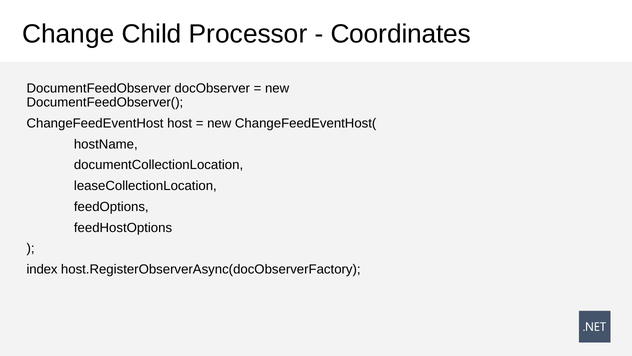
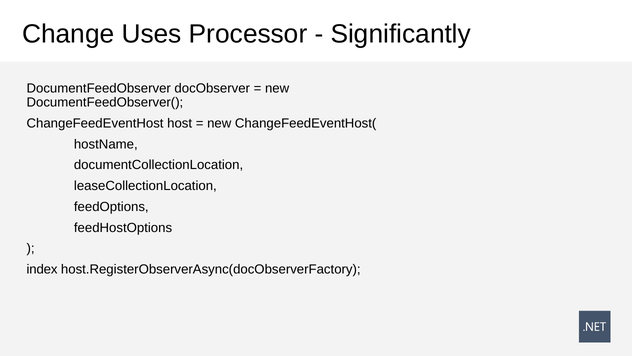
Child: Child -> Uses (152, 34)
Coordinates: Coordinates -> Significantly (401, 34)
